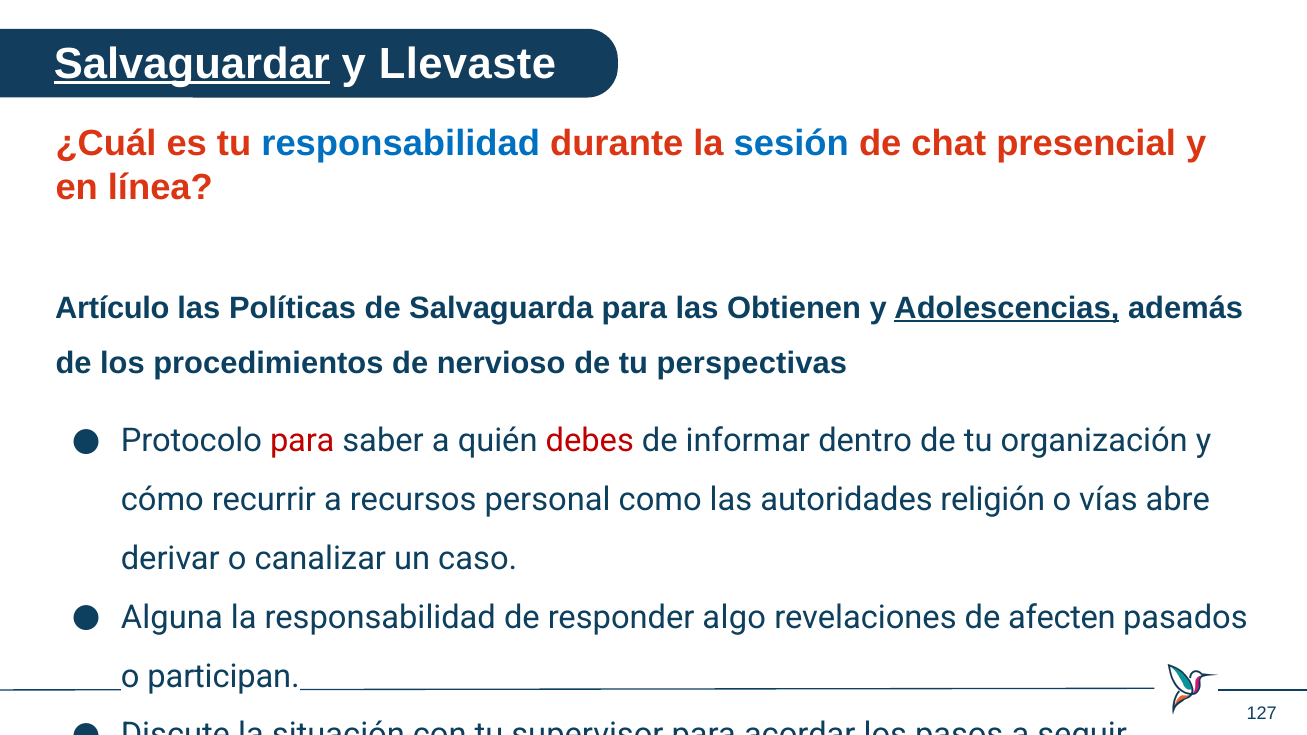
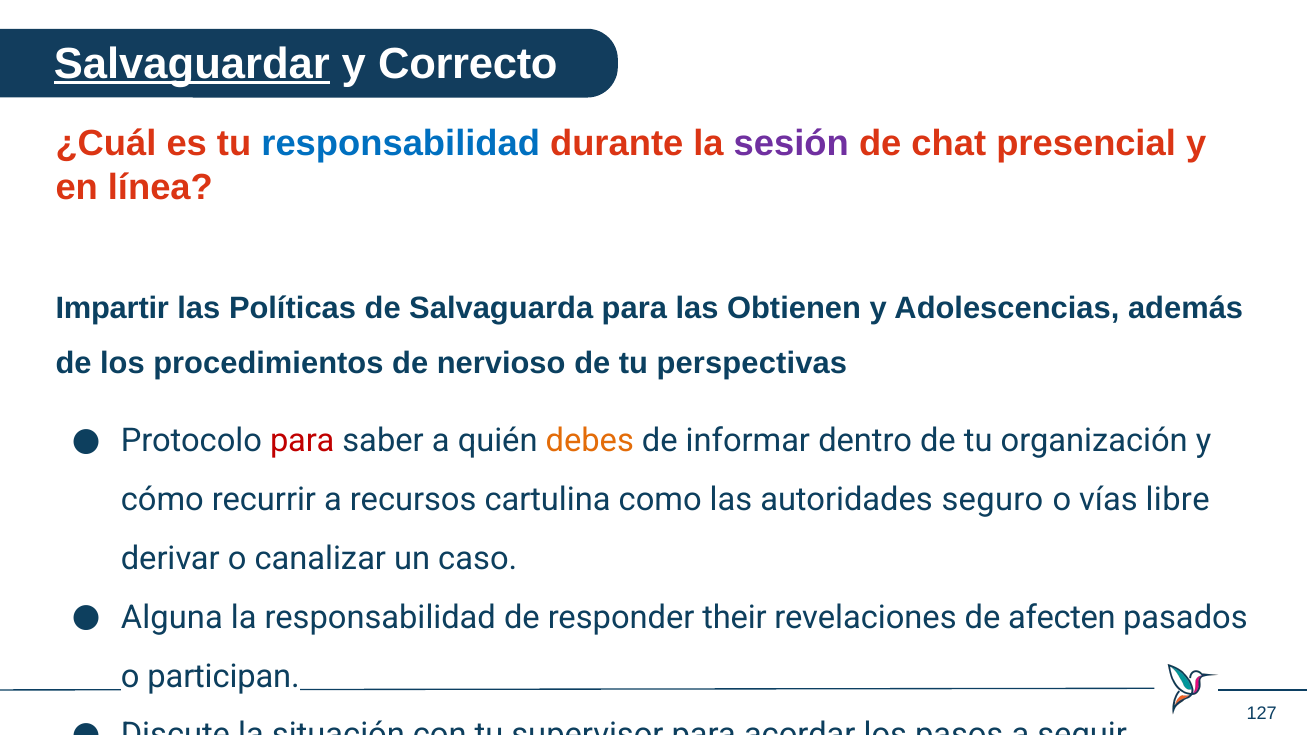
Llevaste: Llevaste -> Correcto (468, 64)
sesión colour: blue -> purple (791, 144)
Artículo: Artículo -> Impartir (112, 308)
Adolescencias underline: present -> none (1007, 308)
debes colour: red -> orange (590, 441)
personal: personal -> cartulina (548, 500)
religión: religión -> seguro (992, 500)
abre: abre -> libre (1178, 500)
algo: algo -> their (735, 618)
